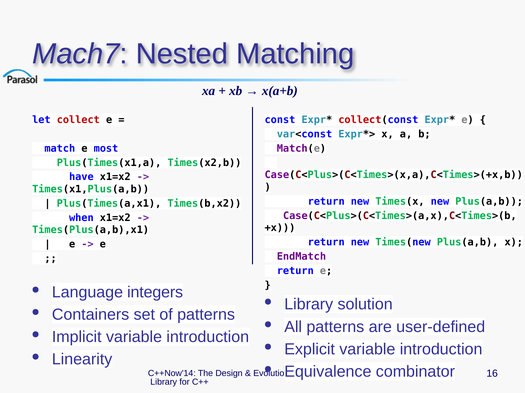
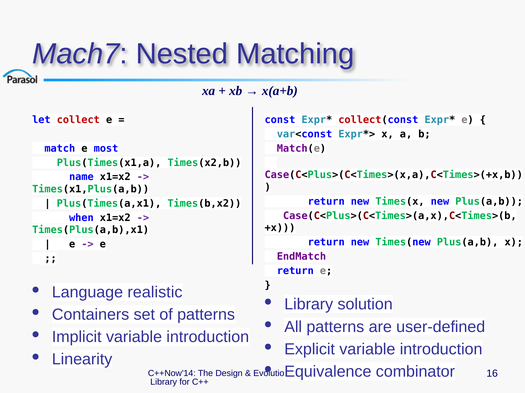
have: have -> name (81, 177)
integers: integers -> realistic (155, 293)
